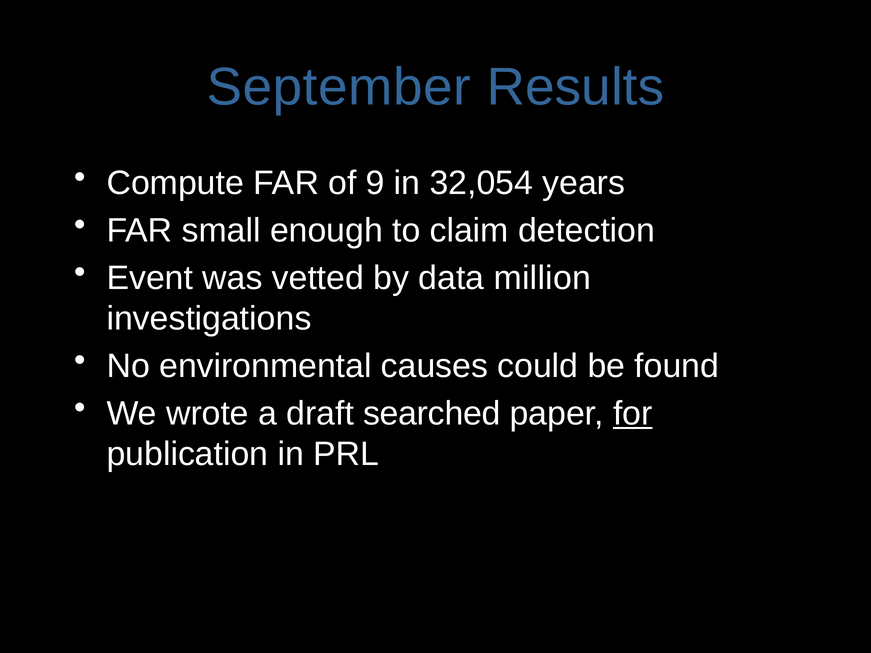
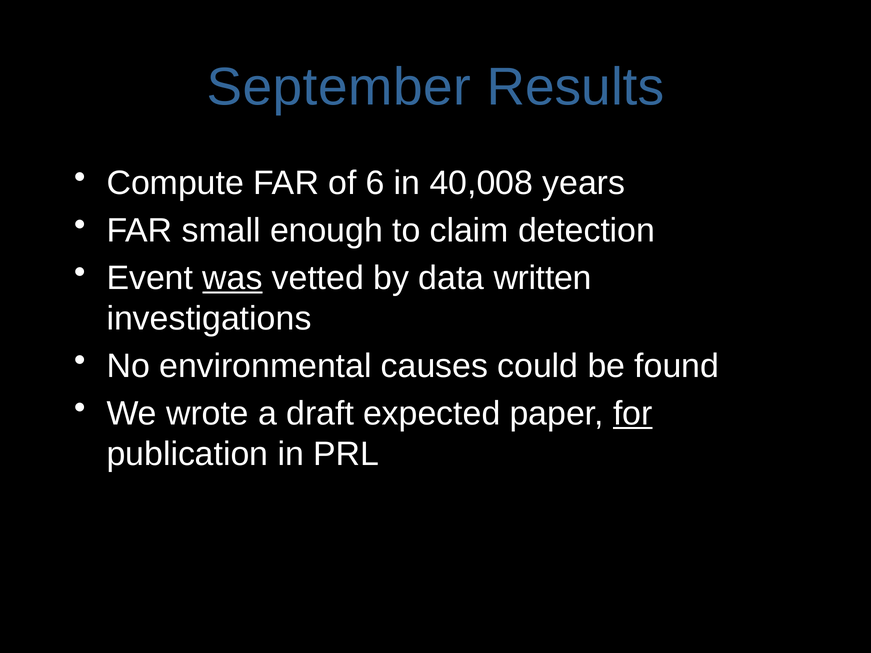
9: 9 -> 6 (375, 183)
32,054: 32,054 -> 40,008 (481, 183)
was underline: none -> present (233, 278)
million: million -> written (543, 278)
searched: searched -> expected (432, 414)
